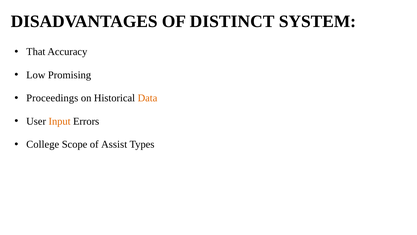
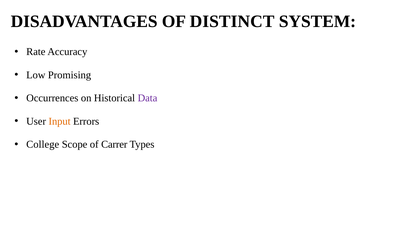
That: That -> Rate (36, 52)
Proceedings: Proceedings -> Occurrences (52, 98)
Data colour: orange -> purple (147, 98)
Assist: Assist -> Carrer (114, 144)
